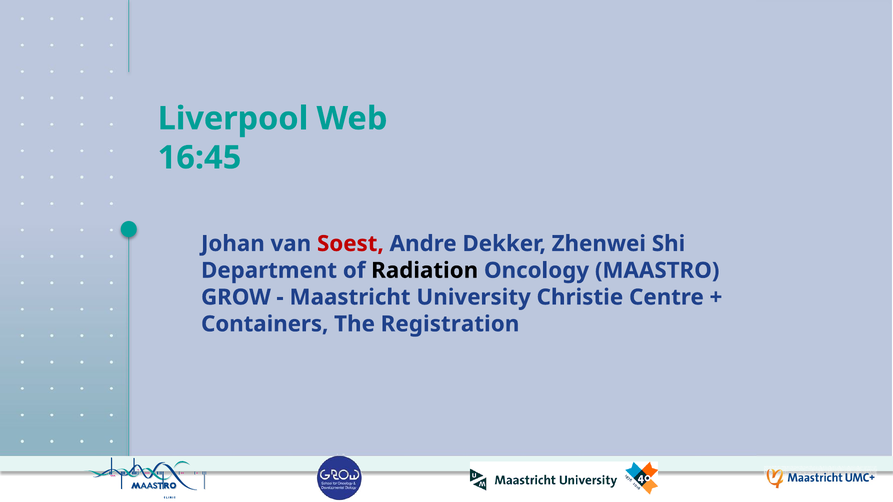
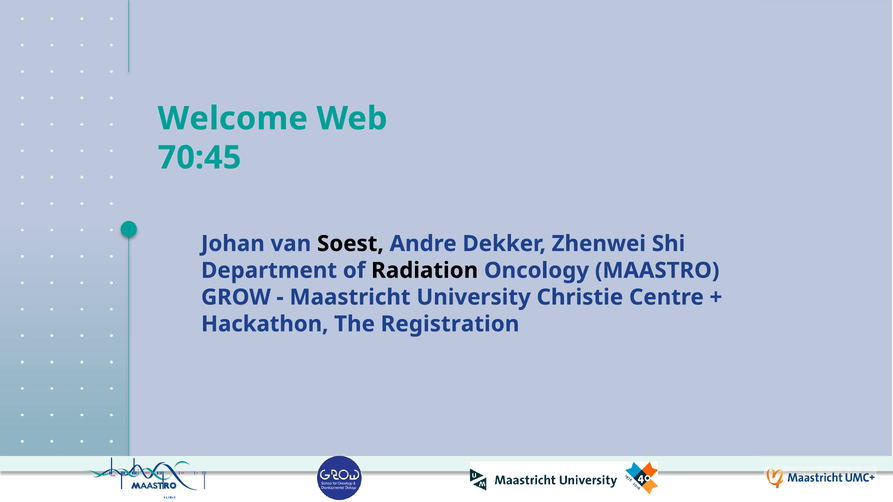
Liverpool: Liverpool -> Welcome (233, 119)
16:45: 16:45 -> 70:45 (199, 158)
Soest colour: red -> black (350, 244)
Containers: Containers -> Hackathon (265, 324)
